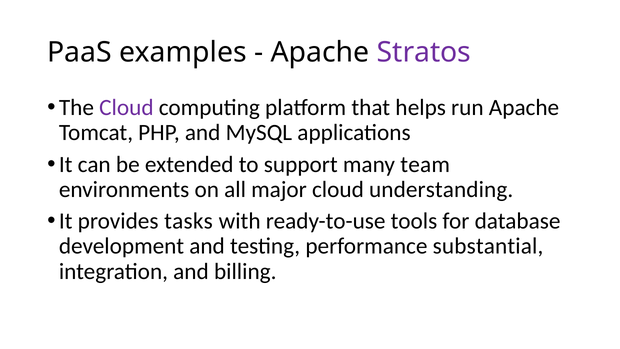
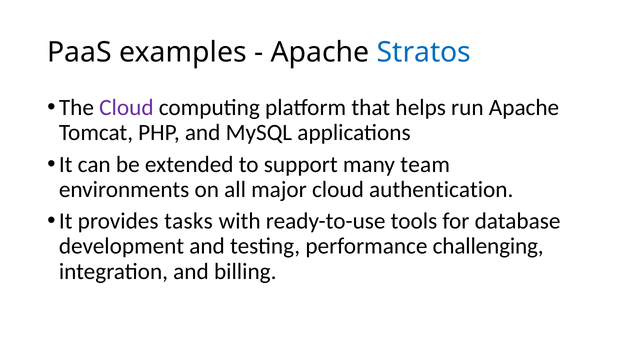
Stratos colour: purple -> blue (424, 52)
understanding: understanding -> authentication (441, 189)
substantial: substantial -> challenging (488, 246)
